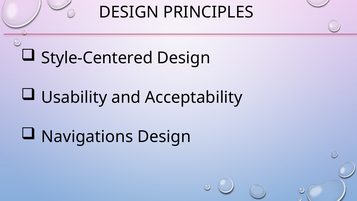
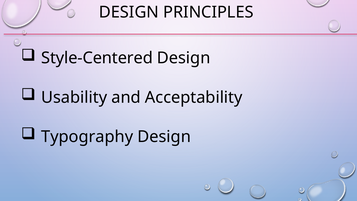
Navigations: Navigations -> Typography (87, 137)
